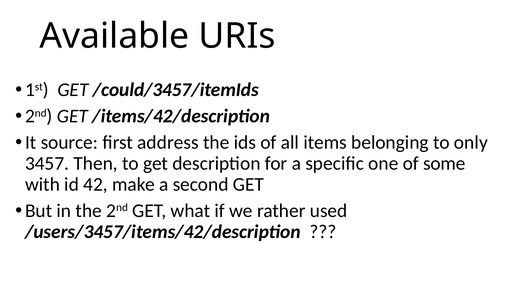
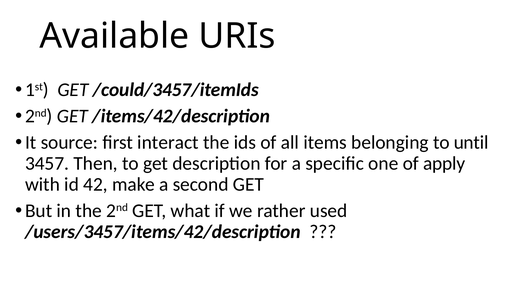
address: address -> interact (168, 142)
only: only -> until (471, 142)
some: some -> apply (444, 163)
